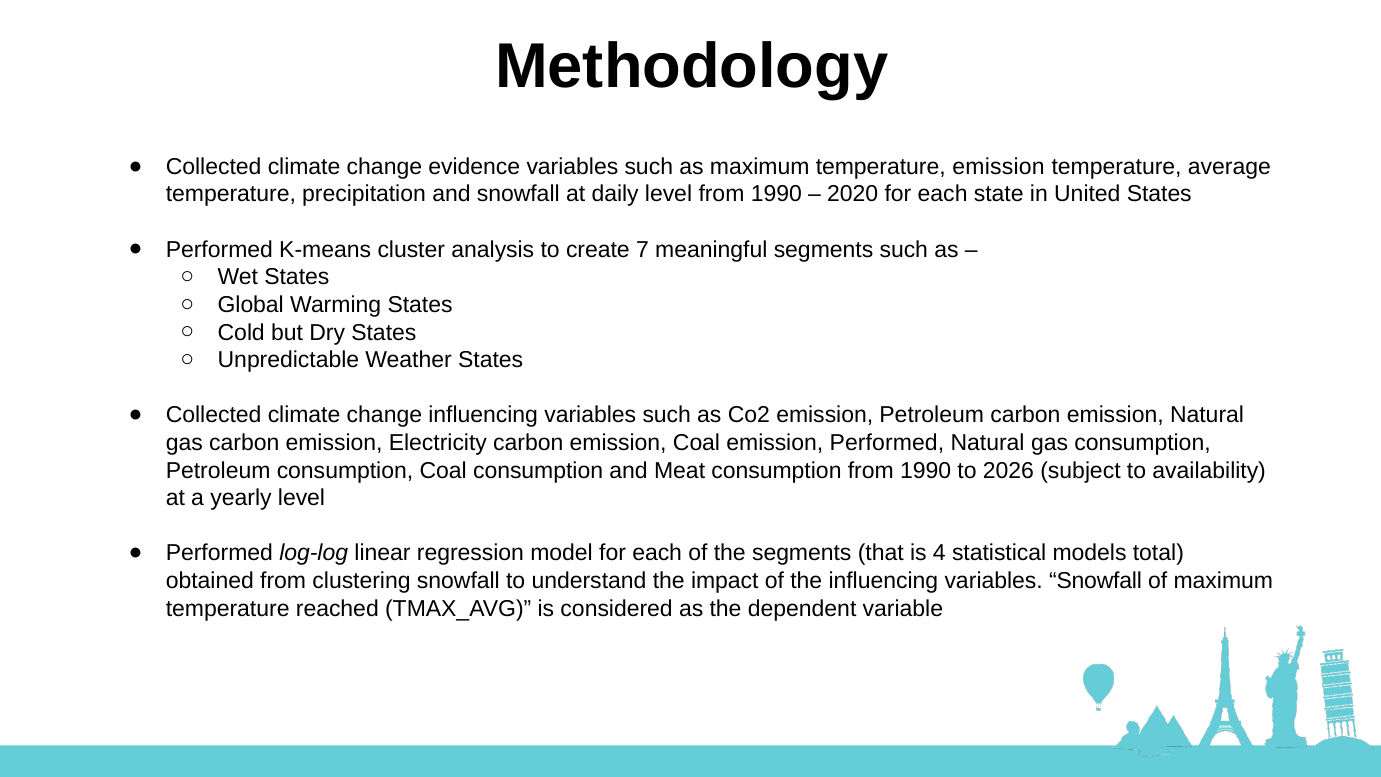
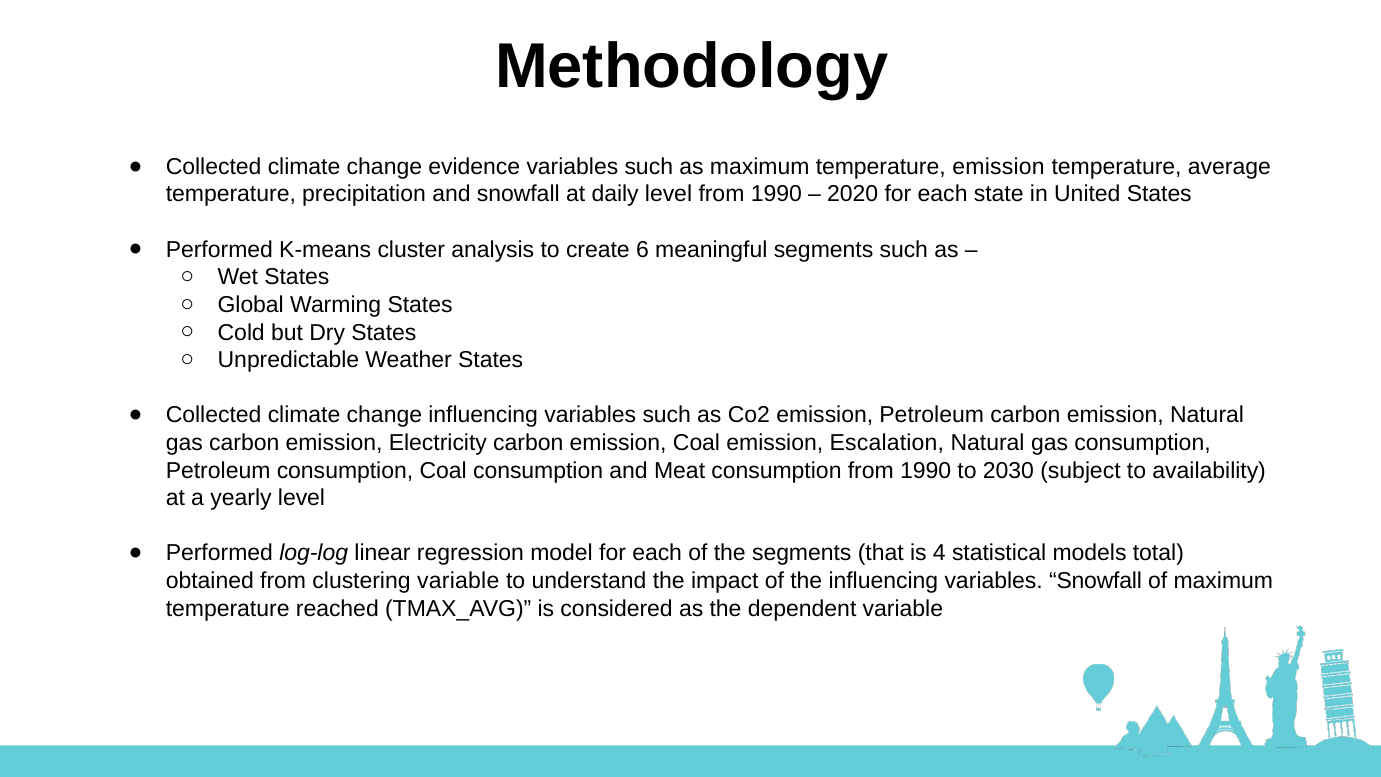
7: 7 -> 6 (642, 250)
emission Performed: Performed -> Escalation (887, 443)
2026: 2026 -> 2030 (1008, 470)
clustering snowfall: snowfall -> variable (458, 581)
